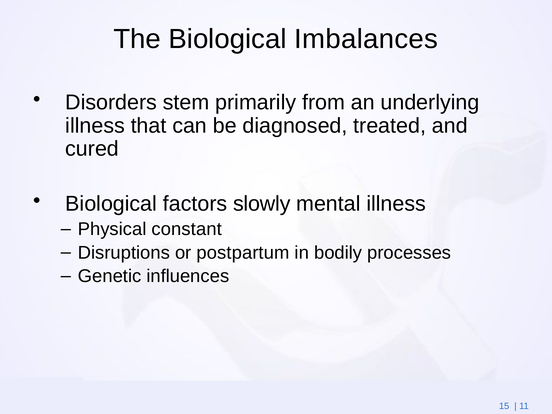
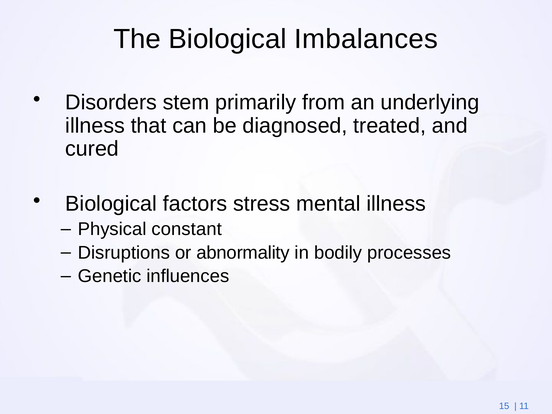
slowly: slowly -> stress (262, 204)
postpartum: postpartum -> abnormality (243, 253)
